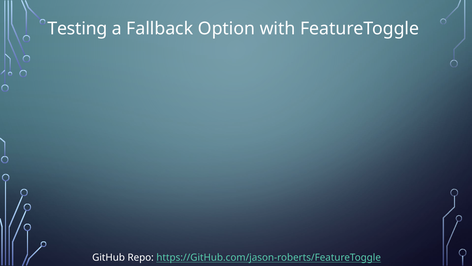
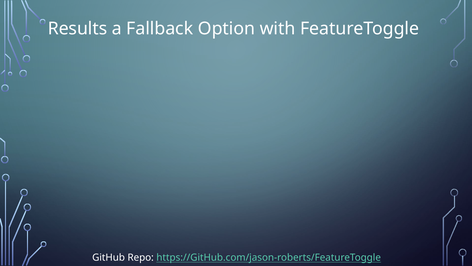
Testing: Testing -> Results (77, 28)
